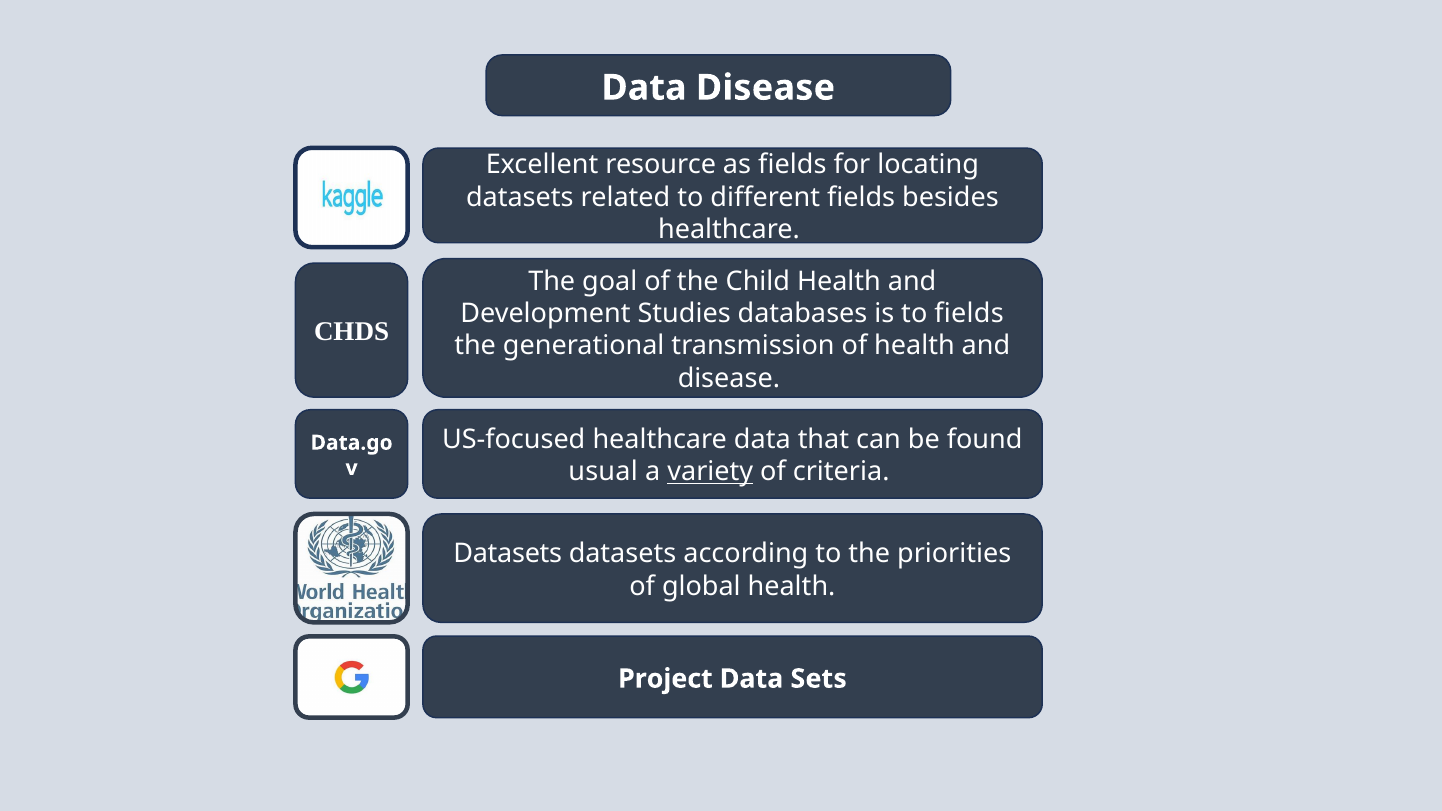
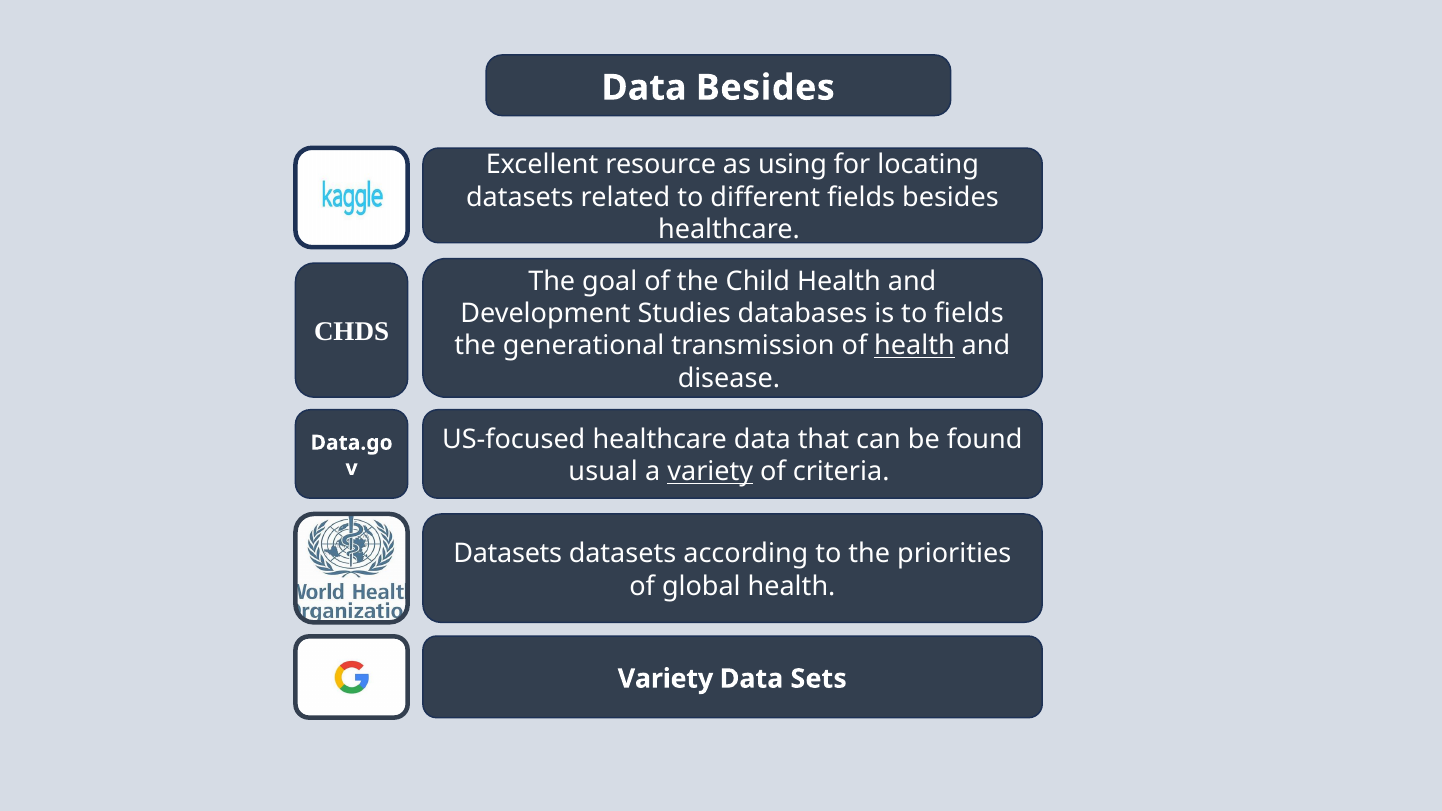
Data Disease: Disease -> Besides (765, 88)
as fields: fields -> using (793, 165)
health underline: none -> present (915, 346)
Project: Project -> Variety (665, 679)
